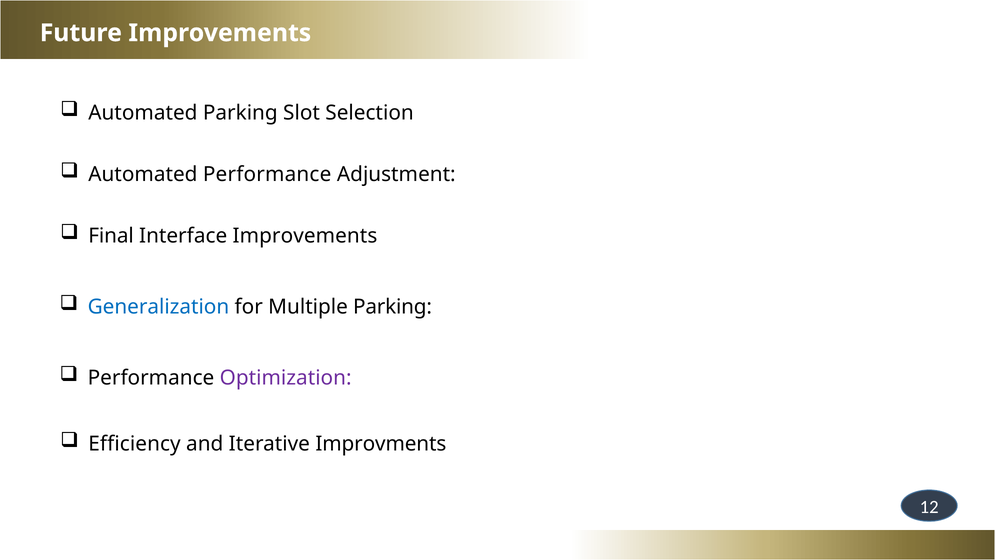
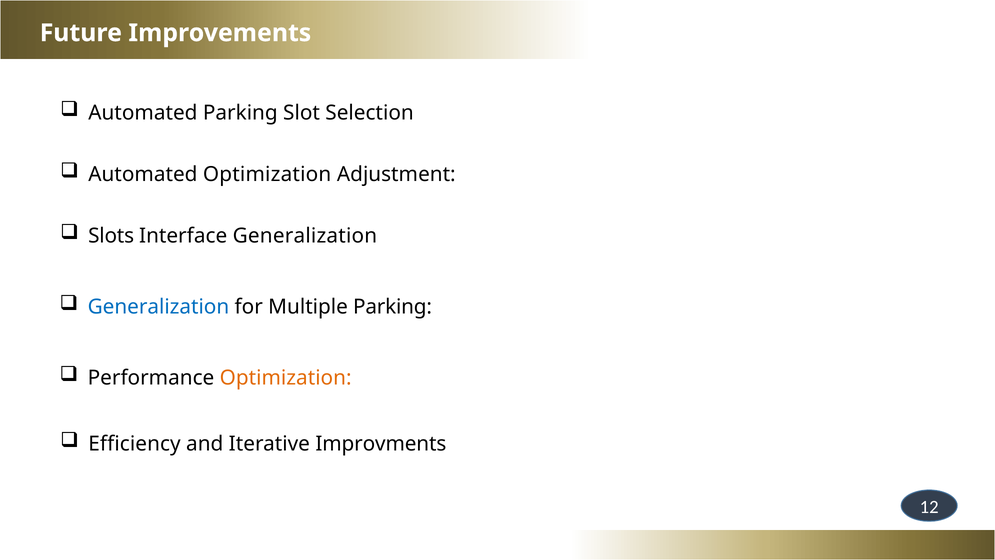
Automated Performance: Performance -> Optimization (267, 174)
Final: Final -> Slots (111, 236)
Interface Improvements: Improvements -> Generalization (305, 236)
Optimization colour: purple -> orange (286, 377)
